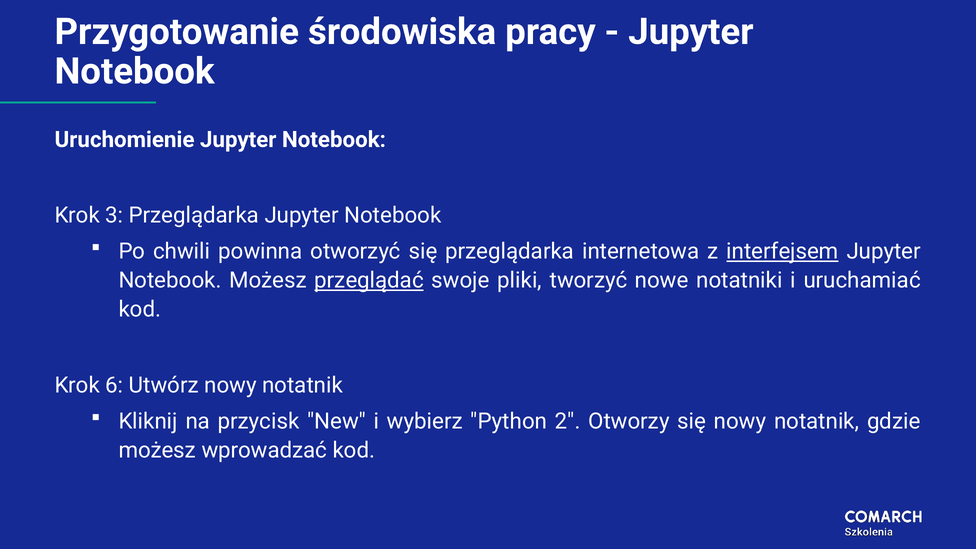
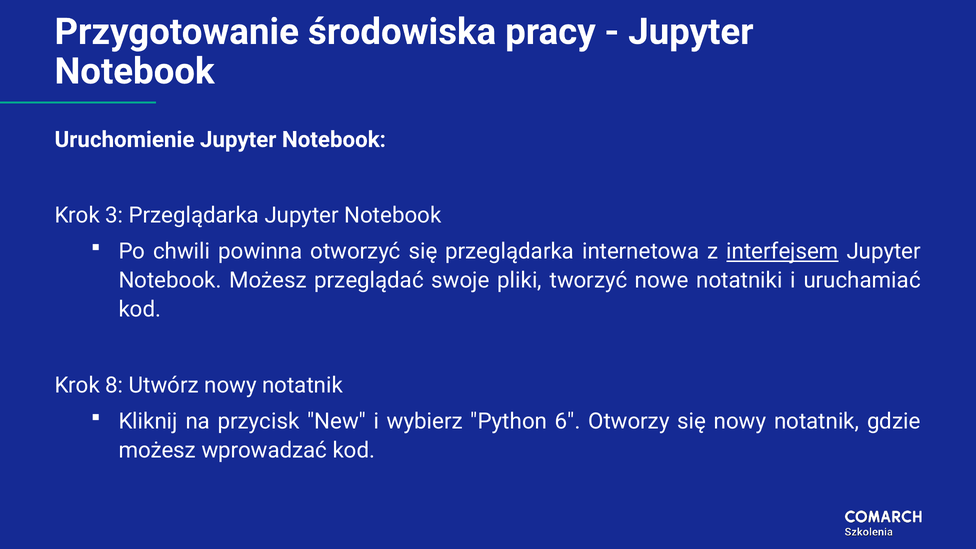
przeglądać underline: present -> none (369, 280)
6: 6 -> 8 (114, 385)
2: 2 -> 6 (568, 421)
